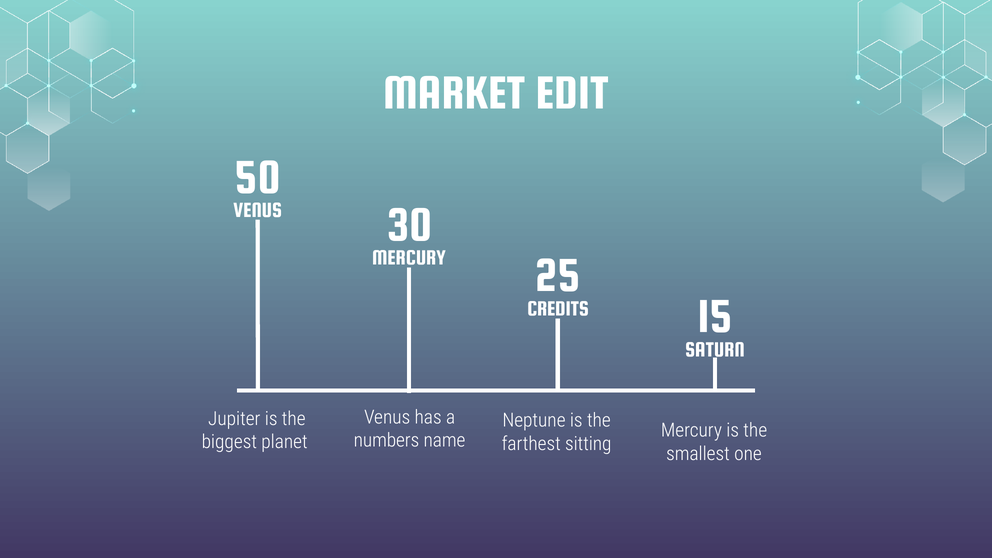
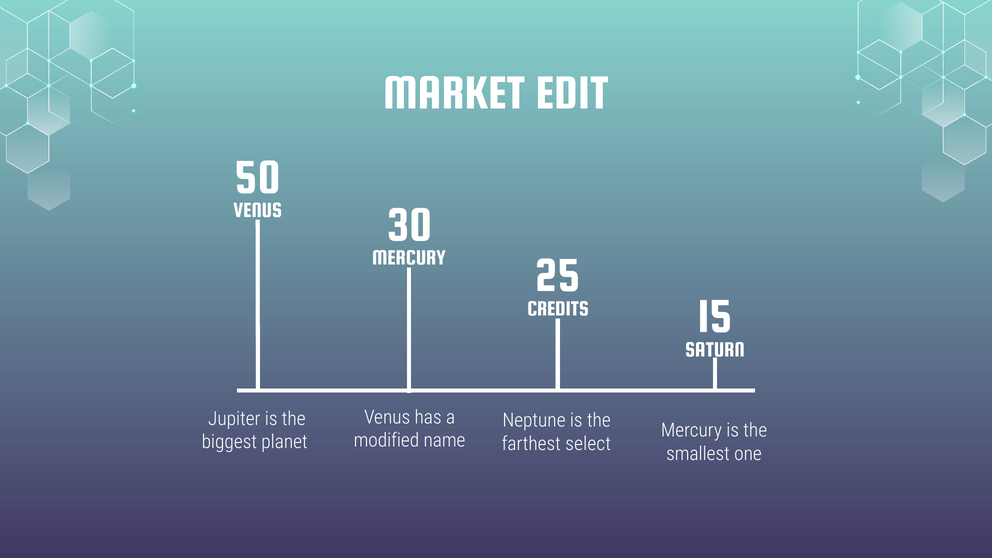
numbers: numbers -> modified (386, 440)
sitting: sitting -> select (588, 444)
